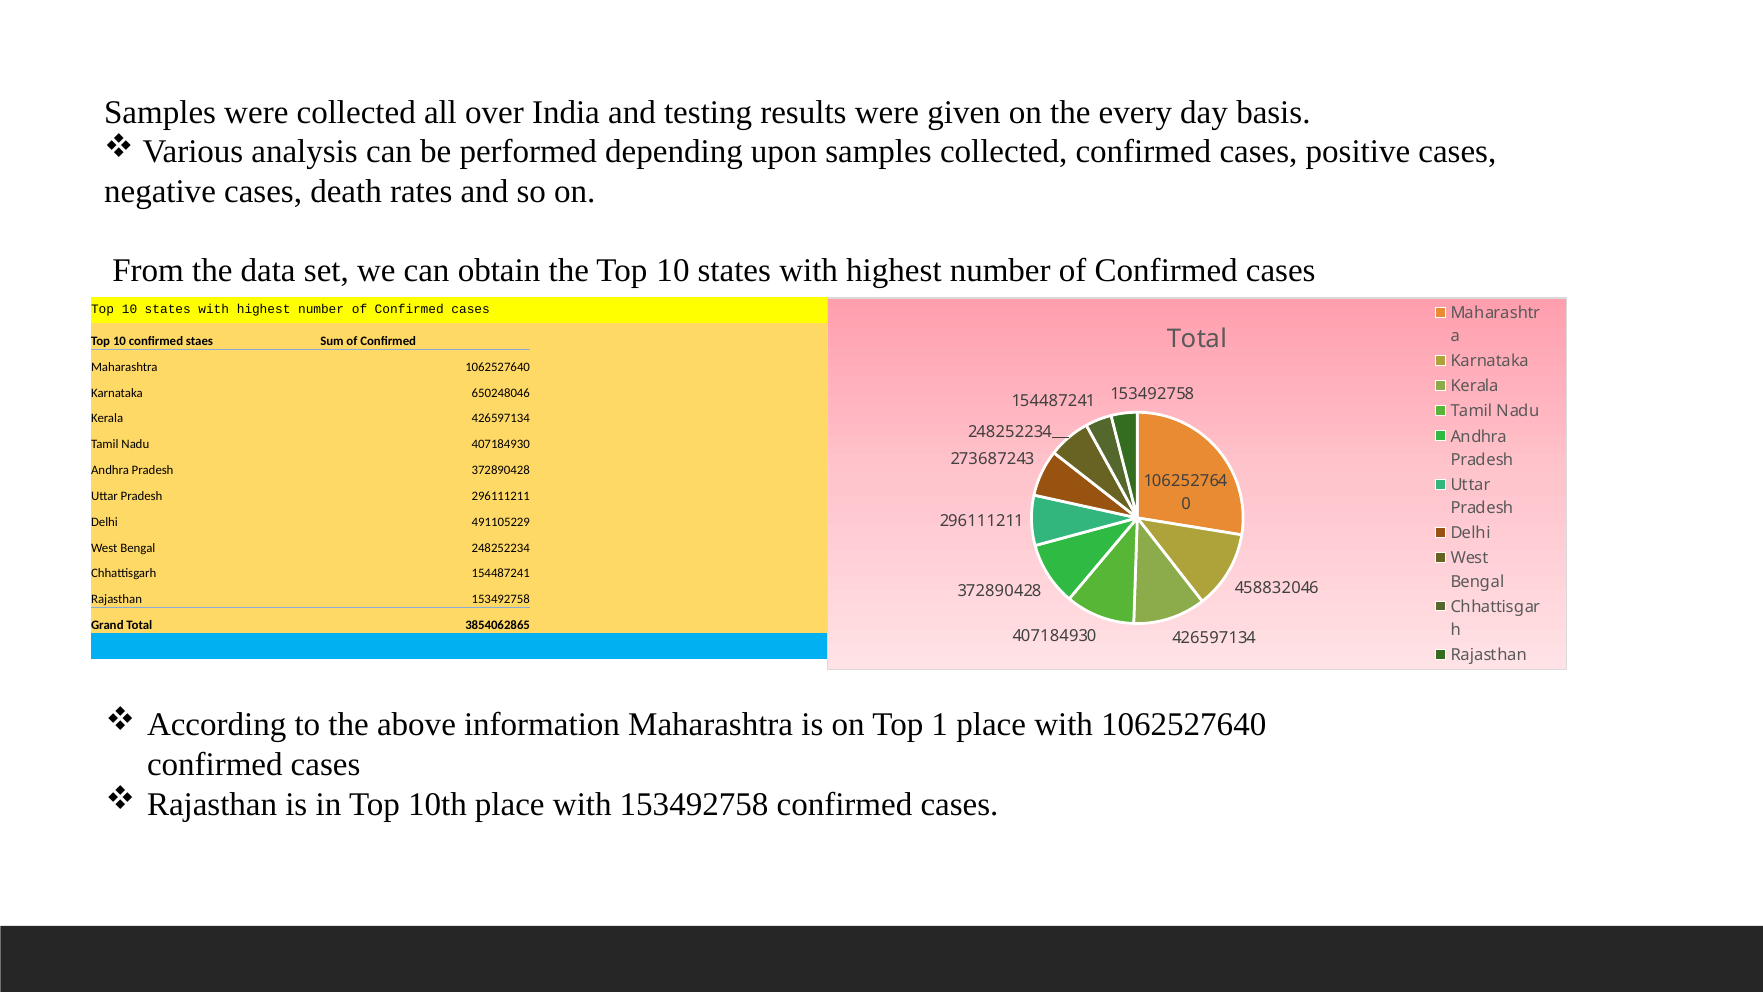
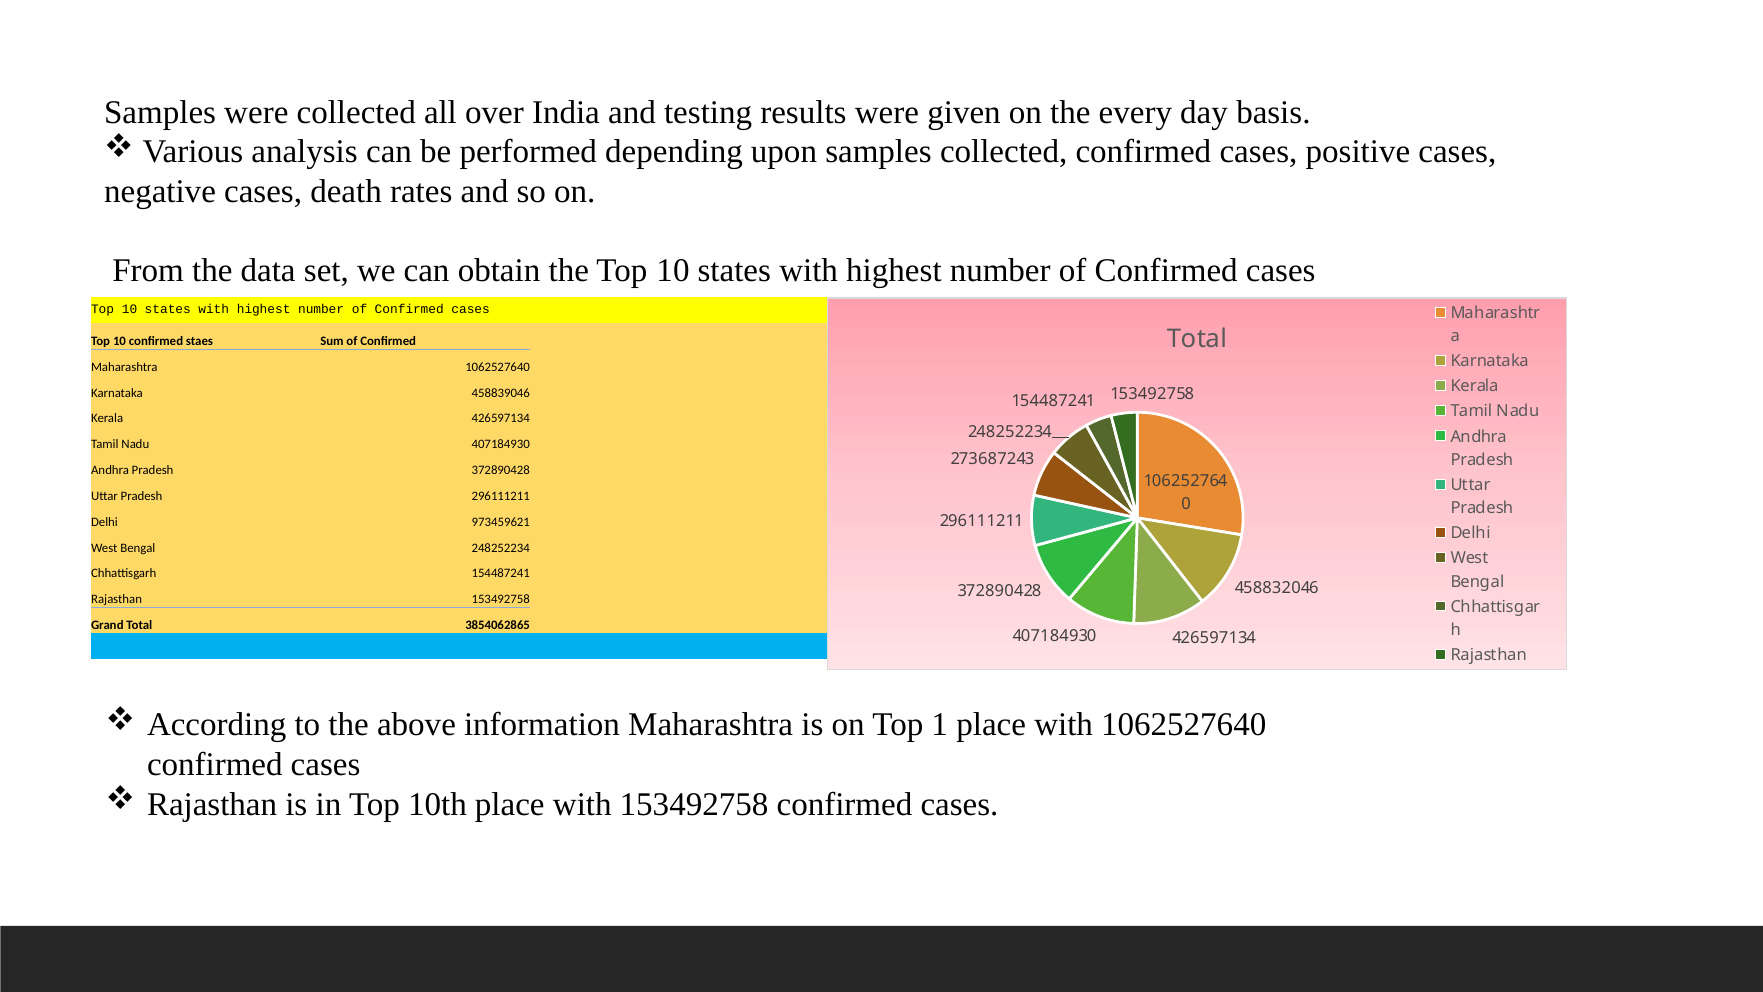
650248046: 650248046 -> 458839046 (501, 393)
491105229: 491105229 -> 973459621 (501, 522)
